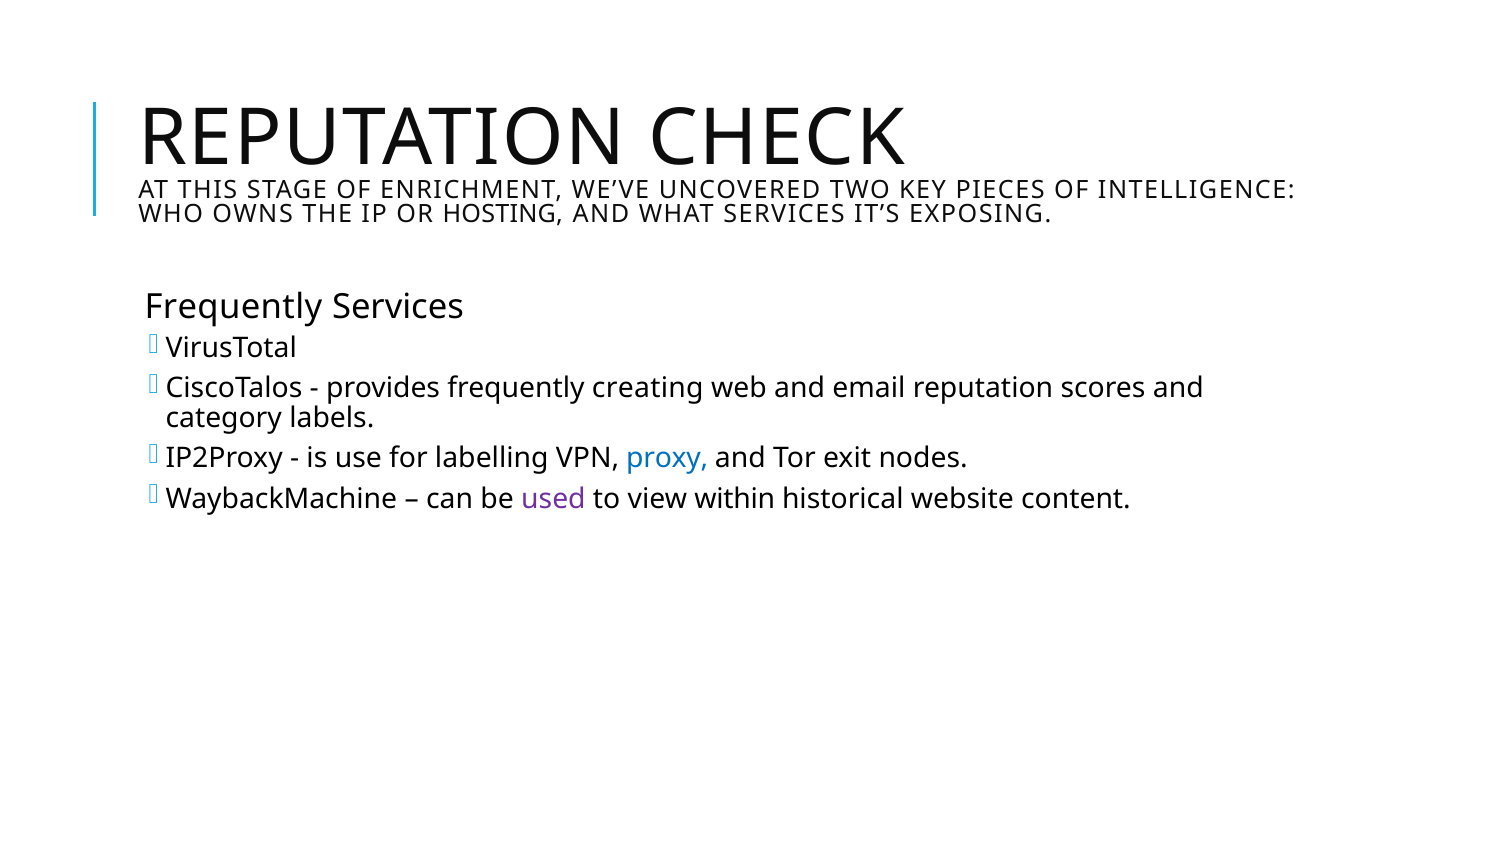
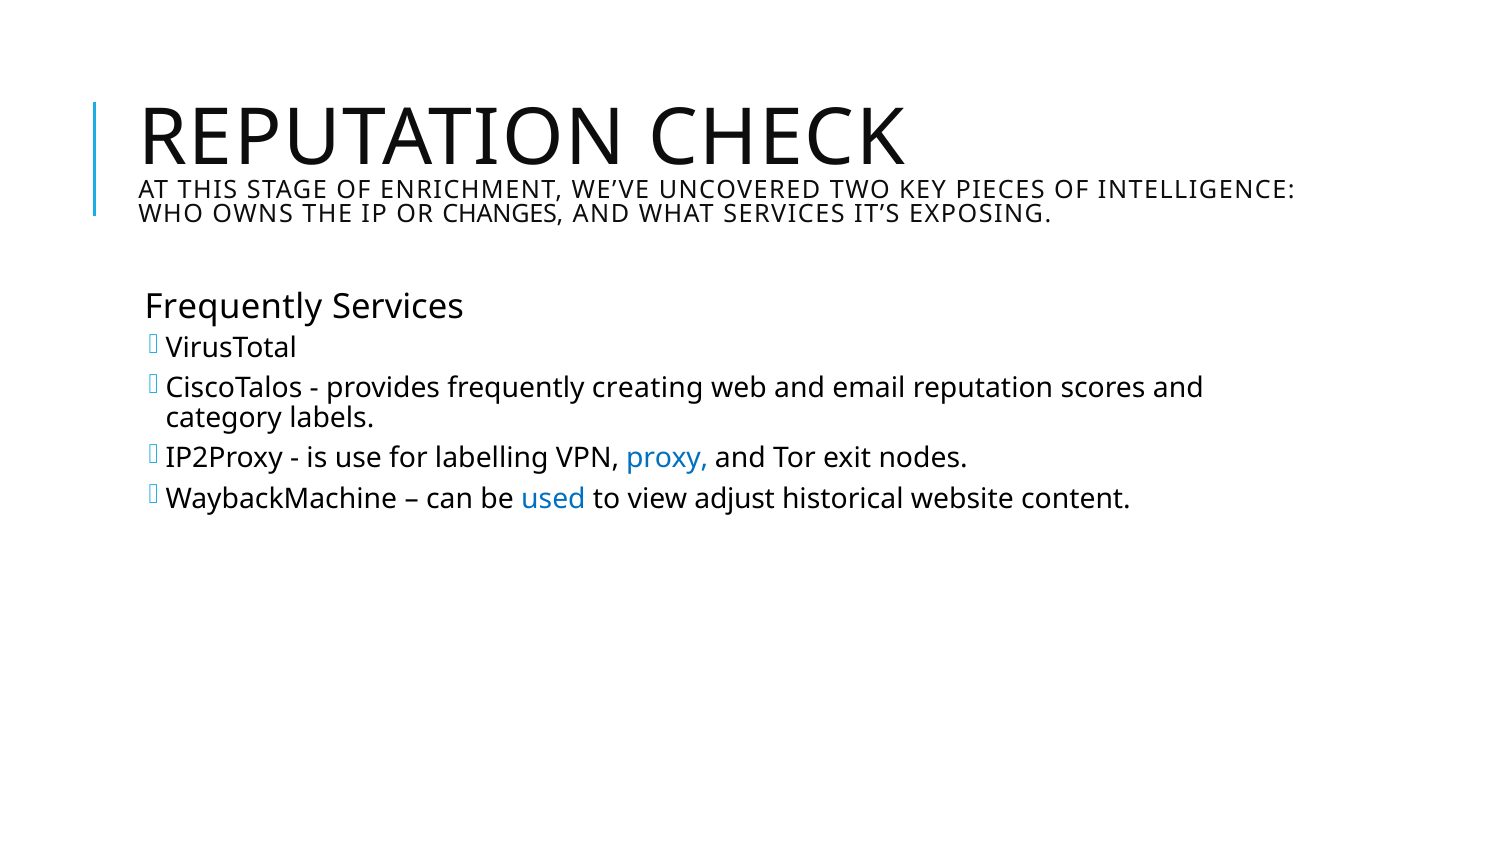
HOSTING: HOSTING -> CHANGES (503, 214)
used colour: purple -> blue (553, 499)
within: within -> adjust (735, 499)
